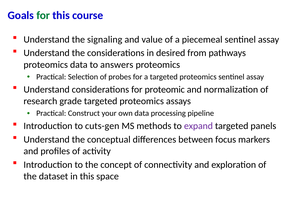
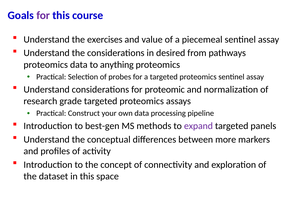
for colour: green -> purple (43, 15)
signaling: signaling -> exercises (105, 39)
answers: answers -> anything (117, 65)
cuts-gen: cuts-gen -> best-gen (102, 126)
focus: focus -> more (226, 140)
